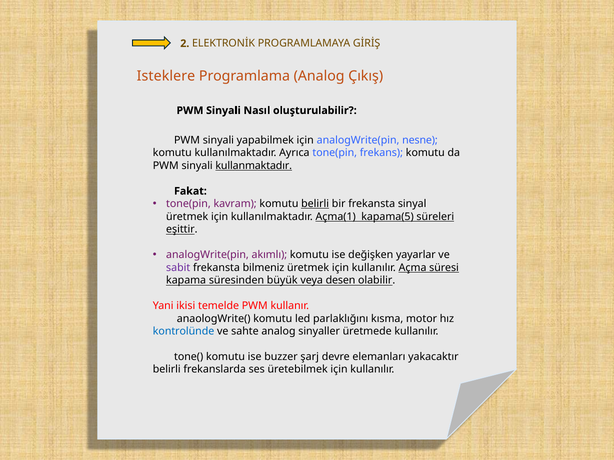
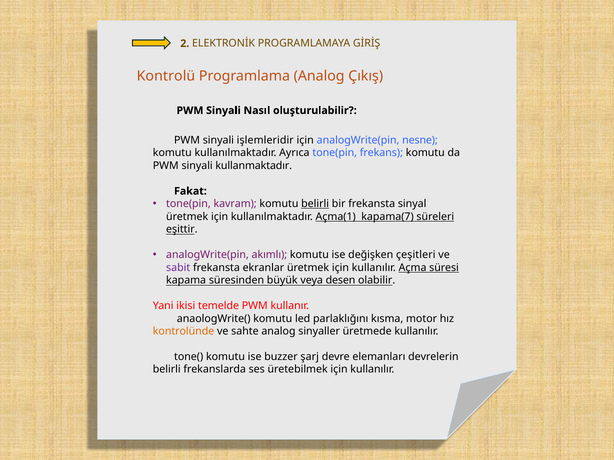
Isteklere: Isteklere -> Kontrolü (166, 76)
yapabilmek: yapabilmek -> işlemleridir (265, 140)
kullanmaktadır underline: present -> none (254, 166)
kapama(5: kapama(5 -> kapama(7 (388, 217)
yayarlar: yayarlar -> çeşitleri (416, 255)
bilmeniz: bilmeniz -> ekranlar (263, 268)
kontrolünde colour: blue -> orange (184, 332)
yakacaktır: yakacaktır -> devrelerin (433, 357)
